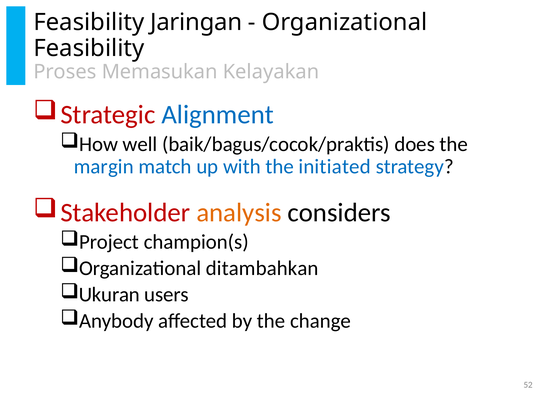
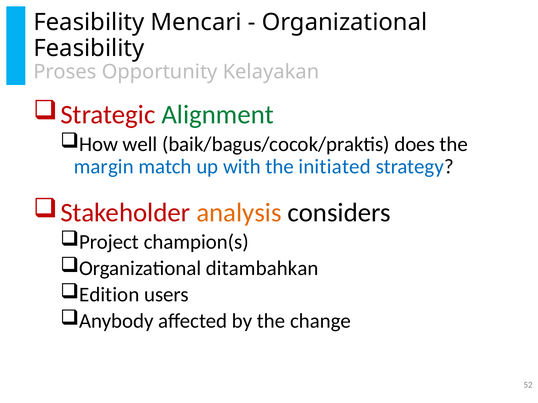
Jaringan: Jaringan -> Mencari (196, 22)
Memasukan: Memasukan -> Opportunity (160, 72)
Alignment colour: blue -> green (218, 115)
Ukuran: Ukuran -> Edition (109, 295)
